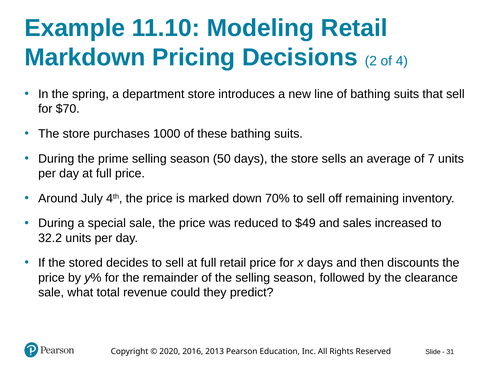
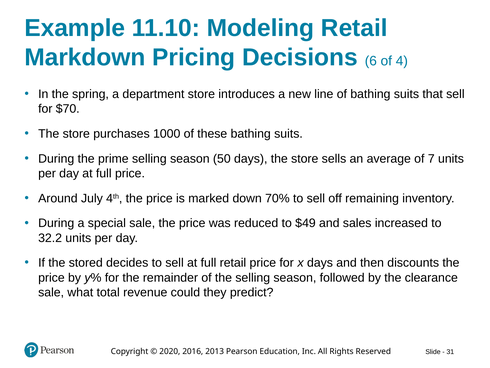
2: 2 -> 6 (371, 61)
